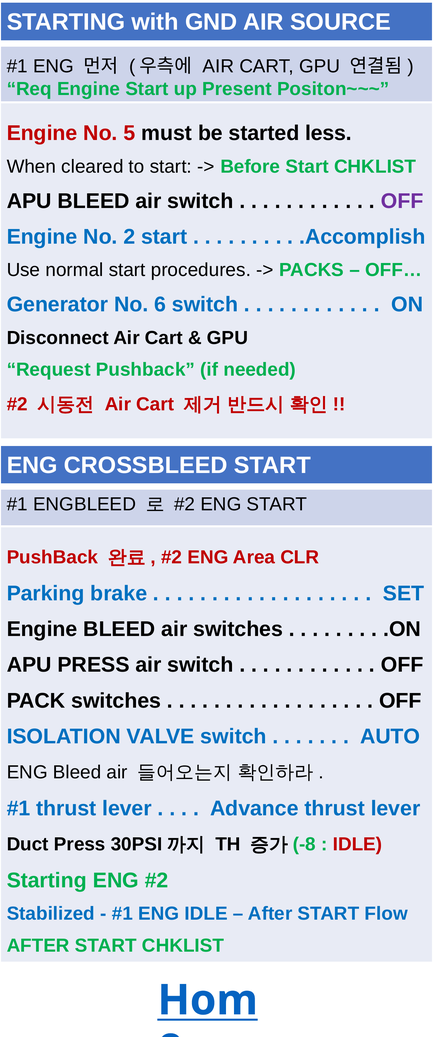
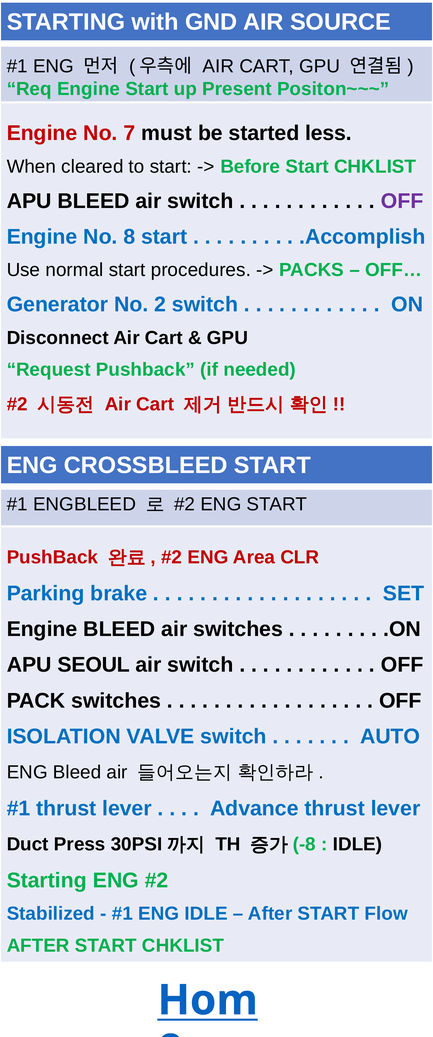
5: 5 -> 7 (129, 133)
2: 2 -> 8 (129, 237)
6: 6 -> 2 (160, 304)
APU PRESS: PRESS -> SEOUL (94, 664)
IDLE colour: red -> black (357, 844)
